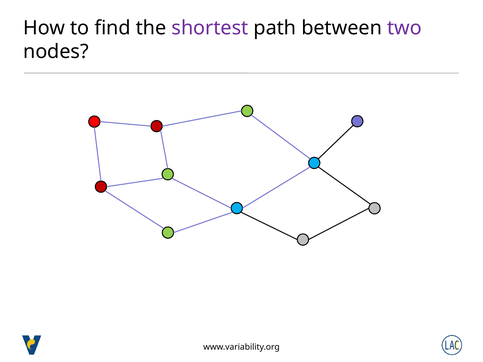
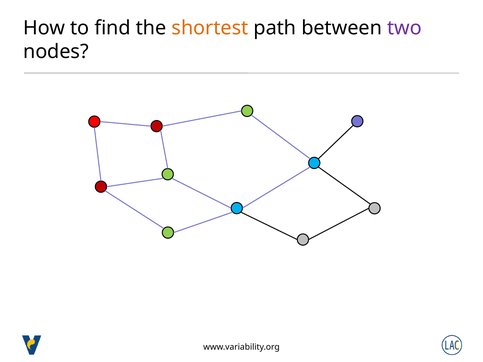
shortest colour: purple -> orange (210, 28)
